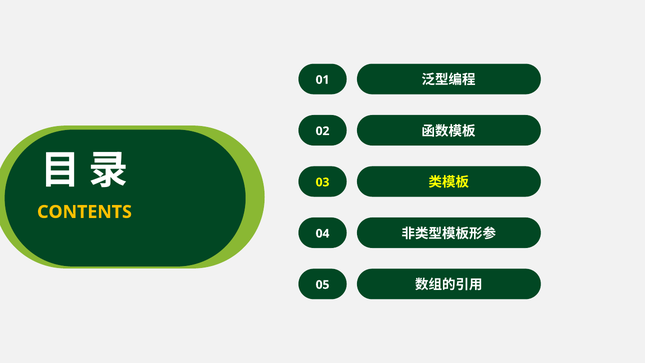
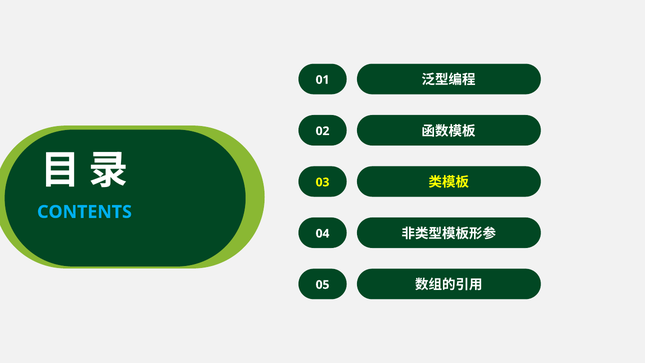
CONTENTS colour: yellow -> light blue (84, 212)
